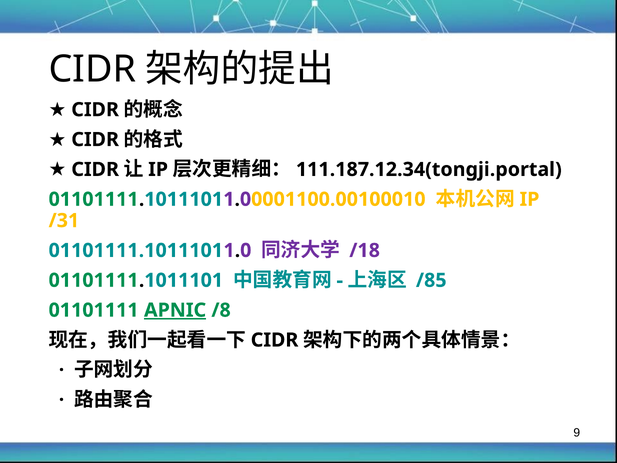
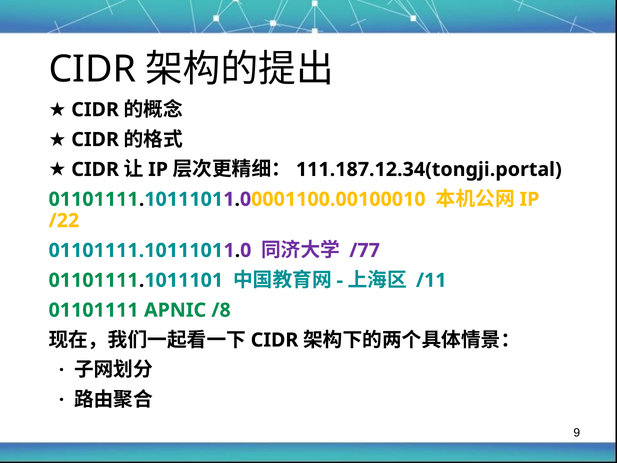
/31: /31 -> /22 (64, 221)
/18: /18 -> /77 (365, 250)
/85: /85 -> /11 (431, 280)
APNIC underline: present -> none (175, 310)
